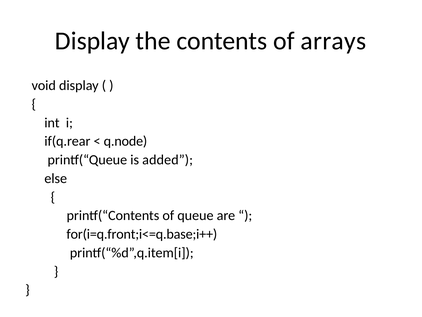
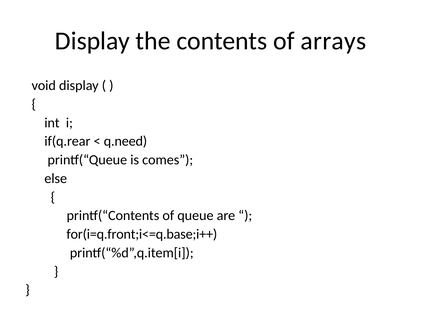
q.node: q.node -> q.need (125, 141)
added: added -> comes (168, 160)
